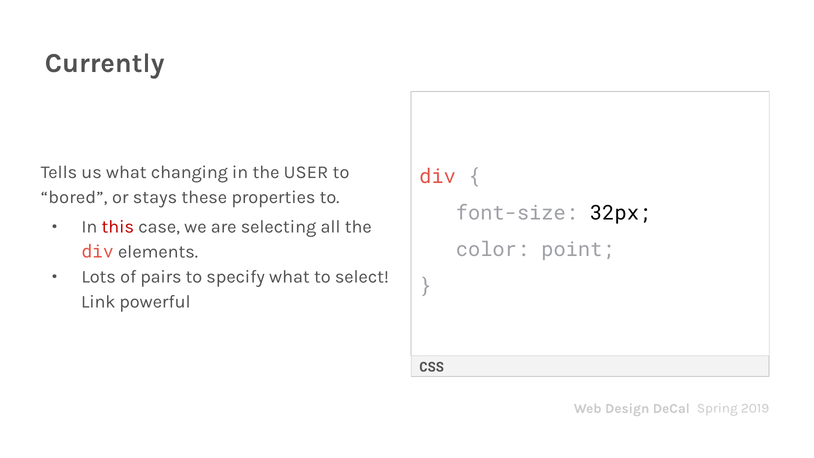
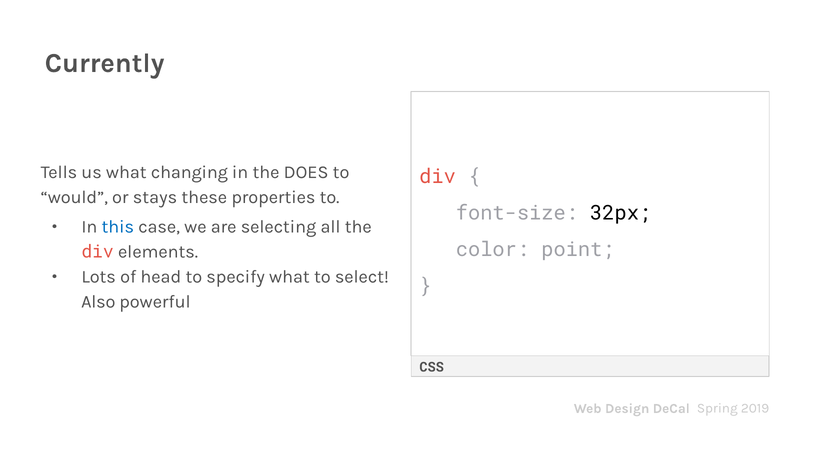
USER: USER -> DOES (306, 172)
bored: bored -> would (74, 197)
this colour: red -> blue (118, 227)
pairs: pairs -> head (161, 277)
Link: Link -> Also (98, 301)
